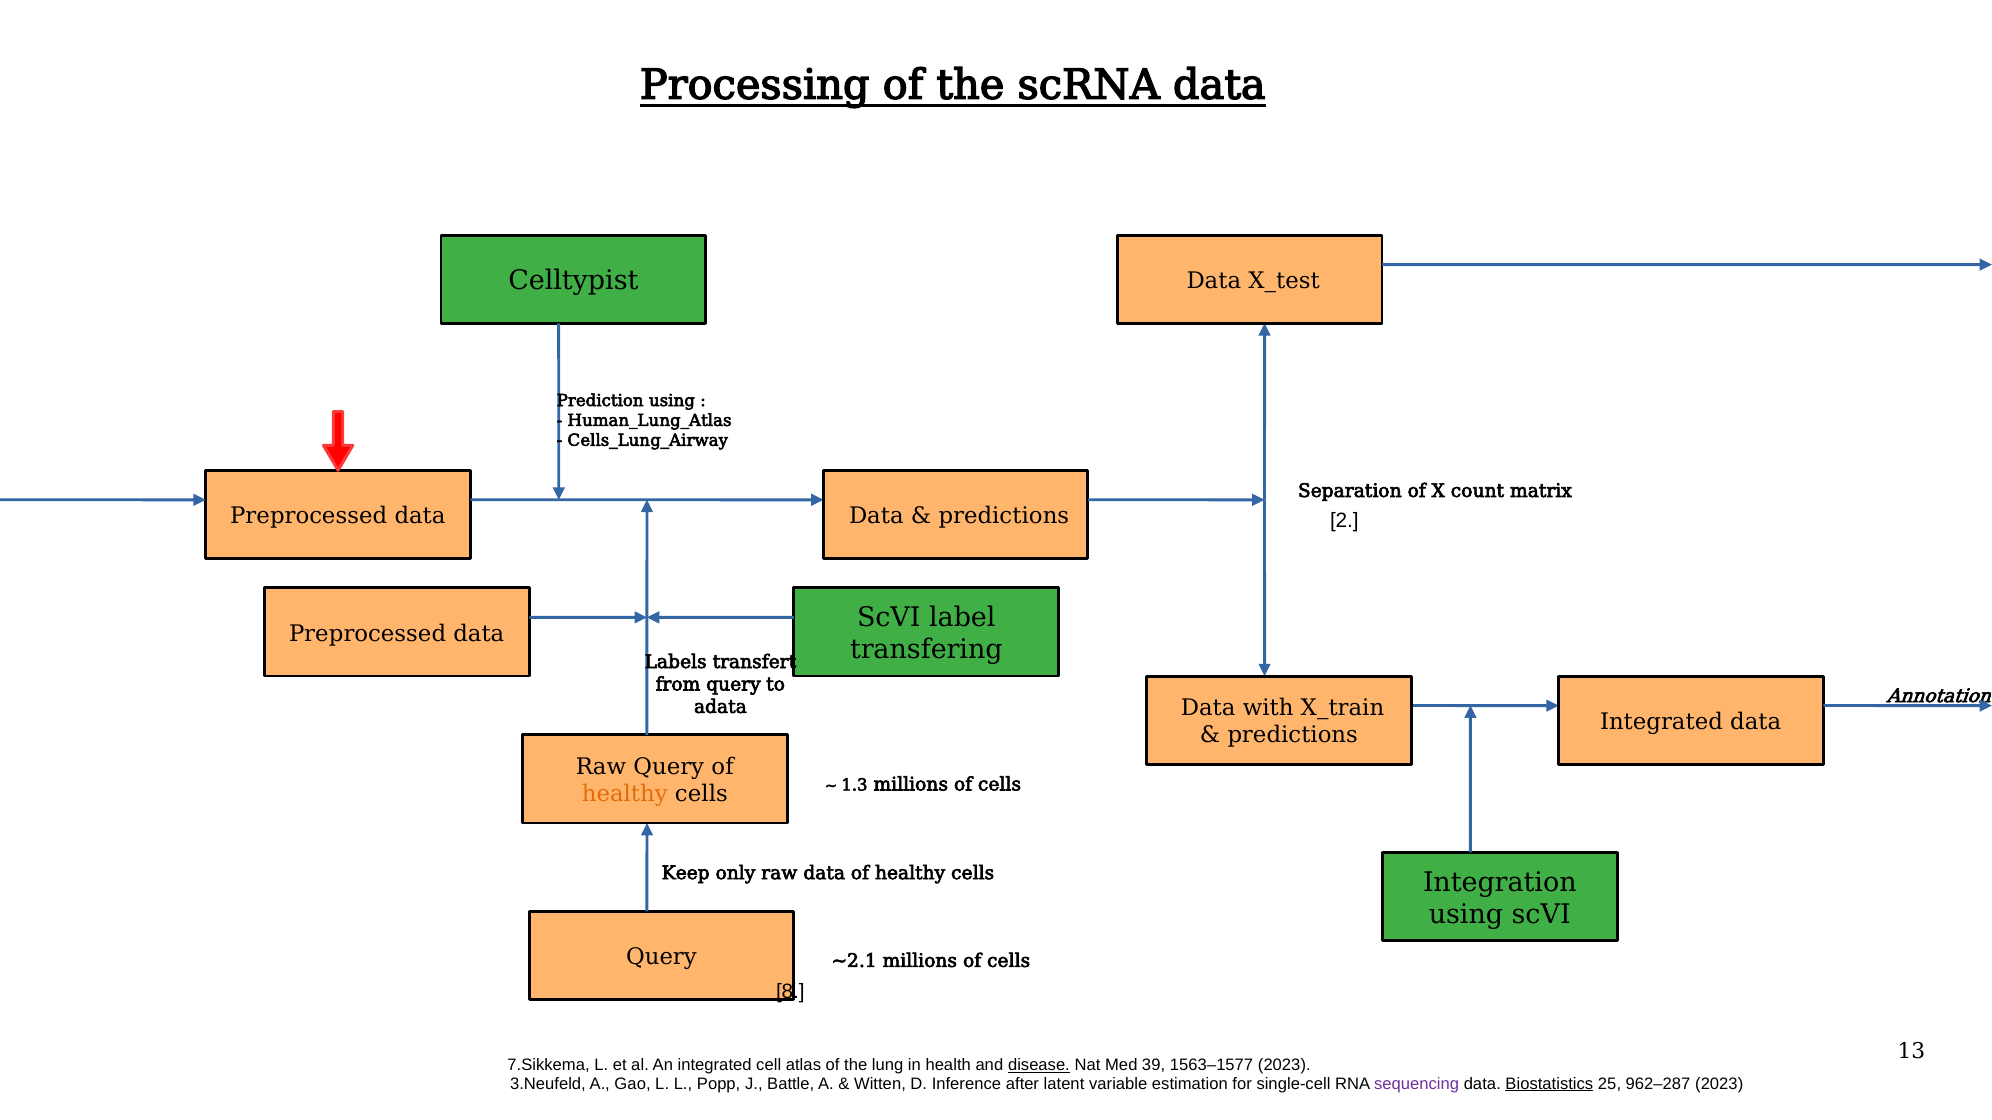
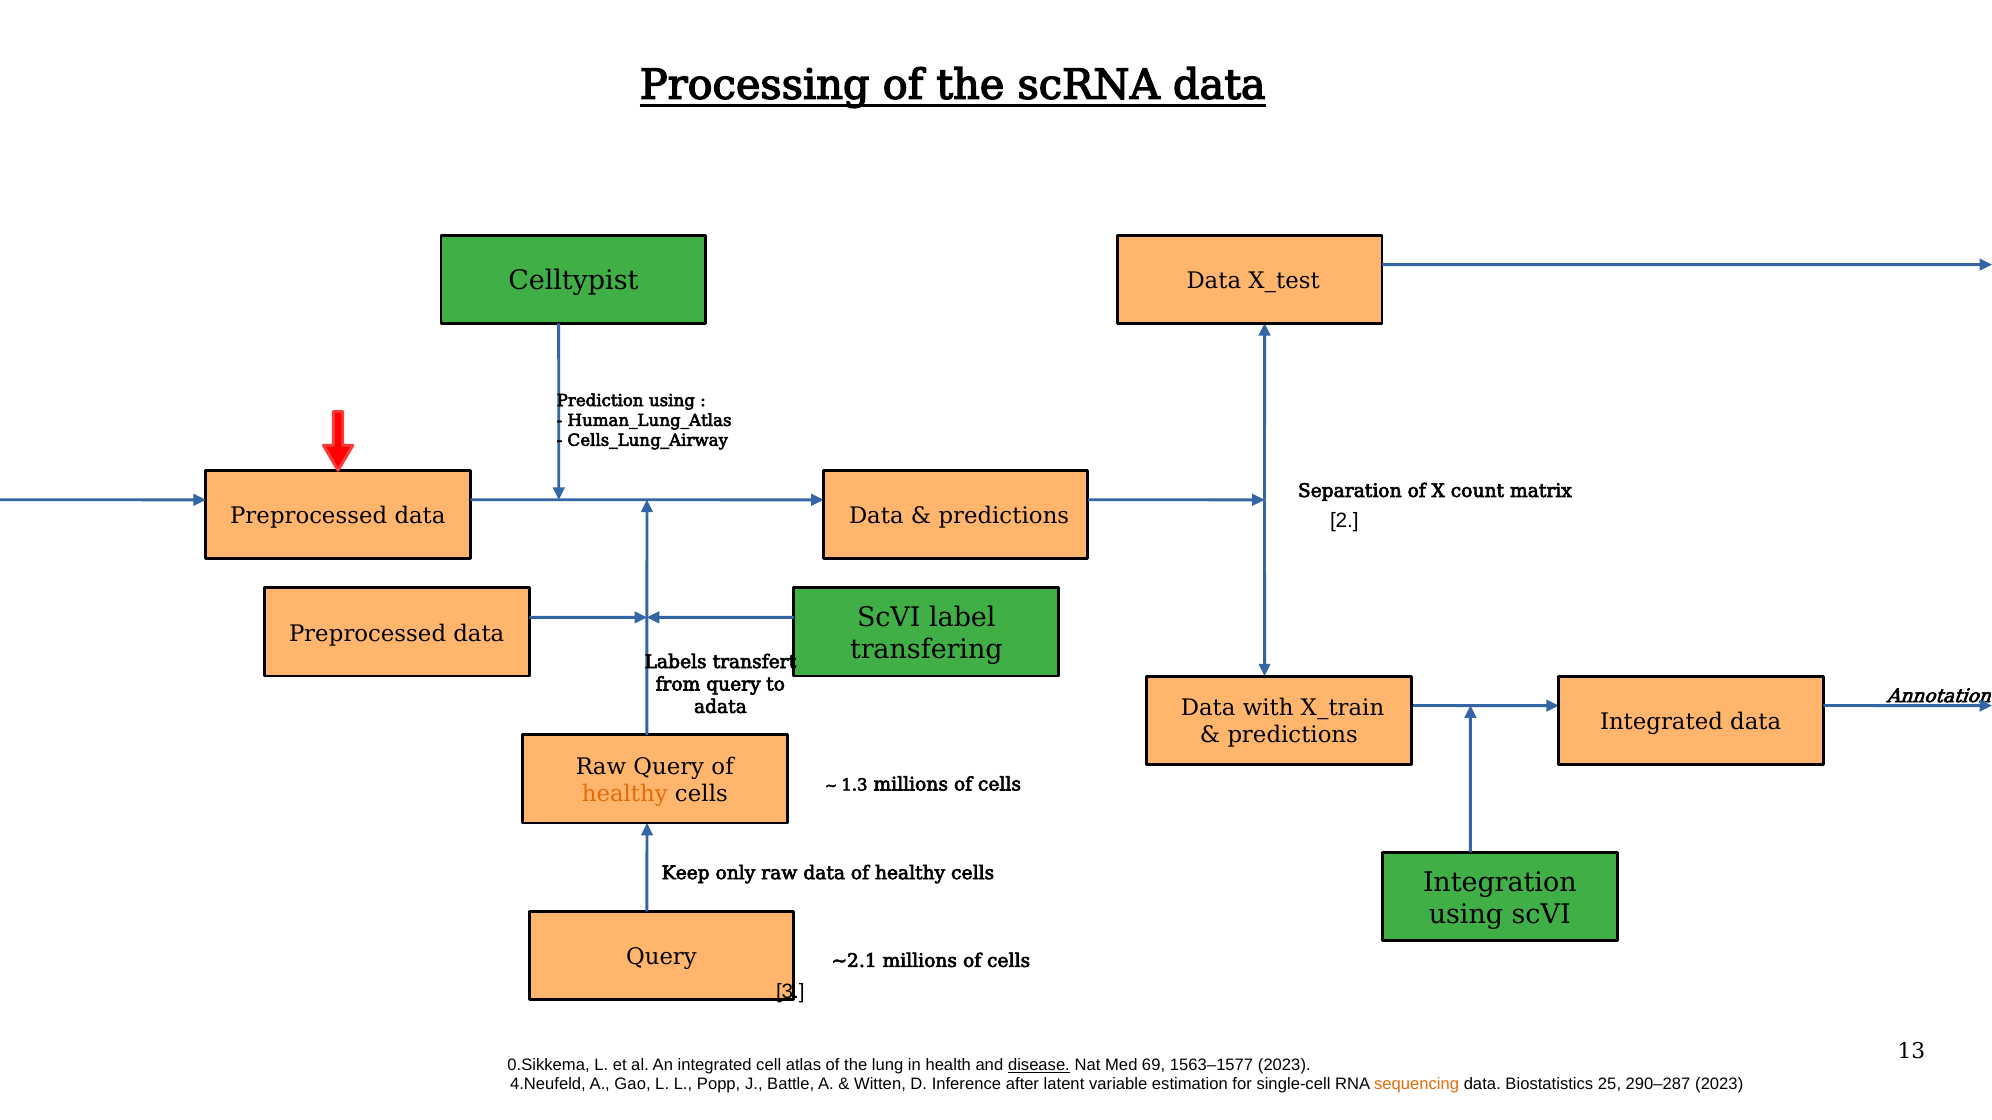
8: 8 -> 3 (790, 992)
7.Sikkema: 7.Sikkema -> 0.Sikkema (549, 1065)
39: 39 -> 69 (1154, 1065)
3.Neufeld: 3.Neufeld -> 4.Neufeld (548, 1084)
sequencing colour: purple -> orange (1417, 1084)
Biostatistics underline: present -> none (1549, 1084)
962–287: 962–287 -> 290–287 (1658, 1084)
